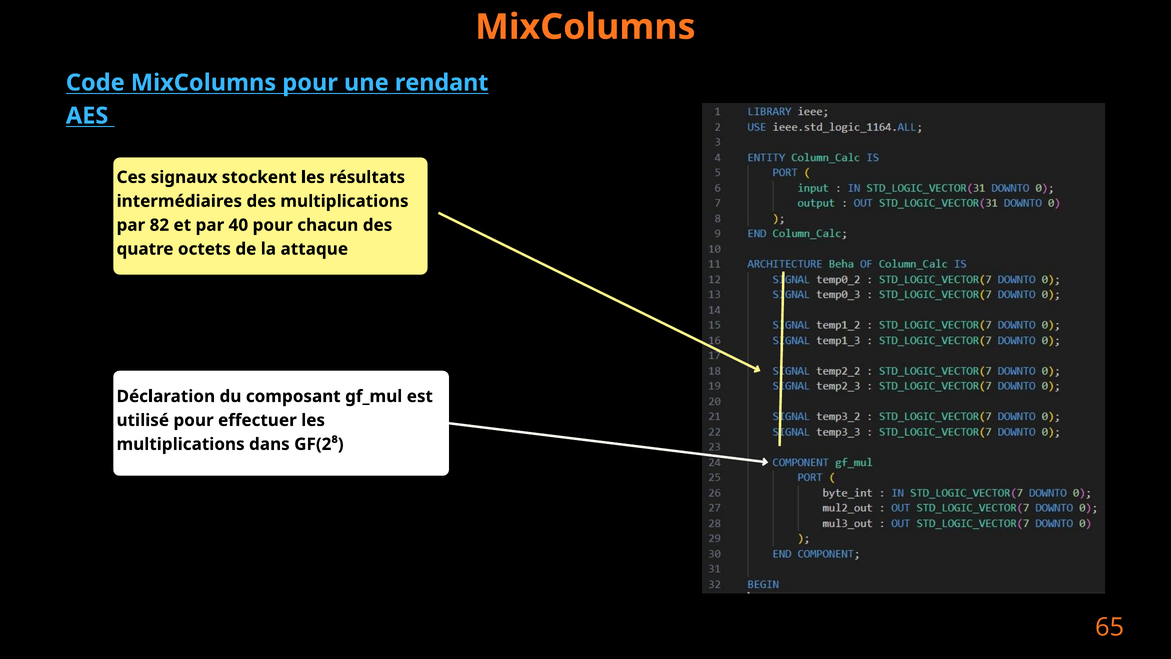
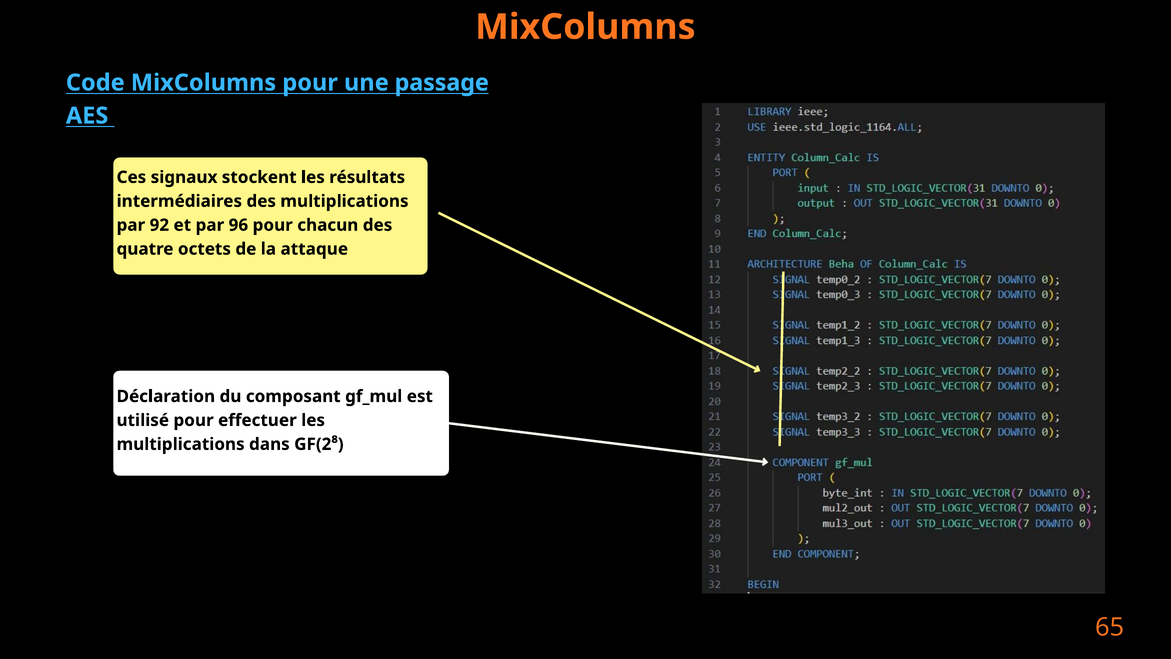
rendant: rendant -> passage (442, 83)
82: 82 -> 92 (159, 225)
40: 40 -> 96 (238, 225)
